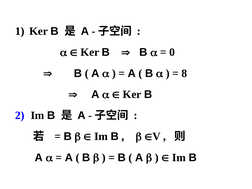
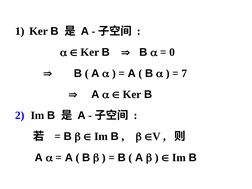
8: 8 -> 7 (184, 73)
